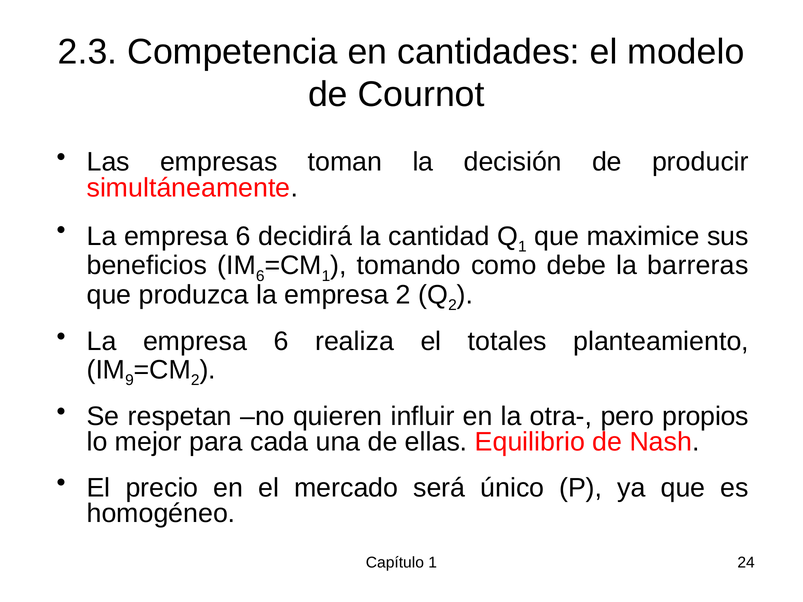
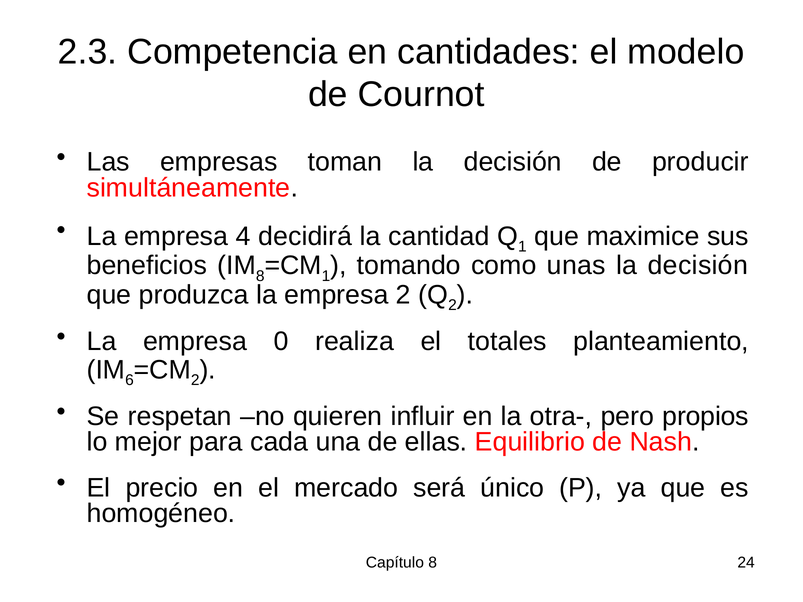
6: 6 -> 4 (243, 236)
6: 6 -> 8 (260, 276)
debe: debe -> unas (576, 266)
barreras: barreras -> decisión (698, 266)
6: 6 -> 0 (281, 341)
9: 9 -> 6 (130, 380)
Capítulo 1: 1 -> 8 (433, 563)
